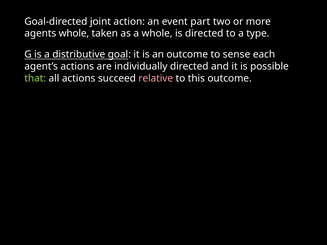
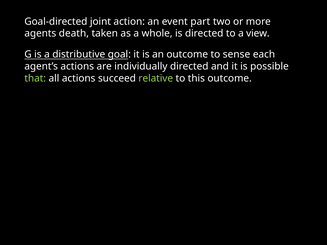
agents whole: whole -> death (74, 33)
type: type -> view (258, 33)
relative colour: pink -> light green (156, 78)
